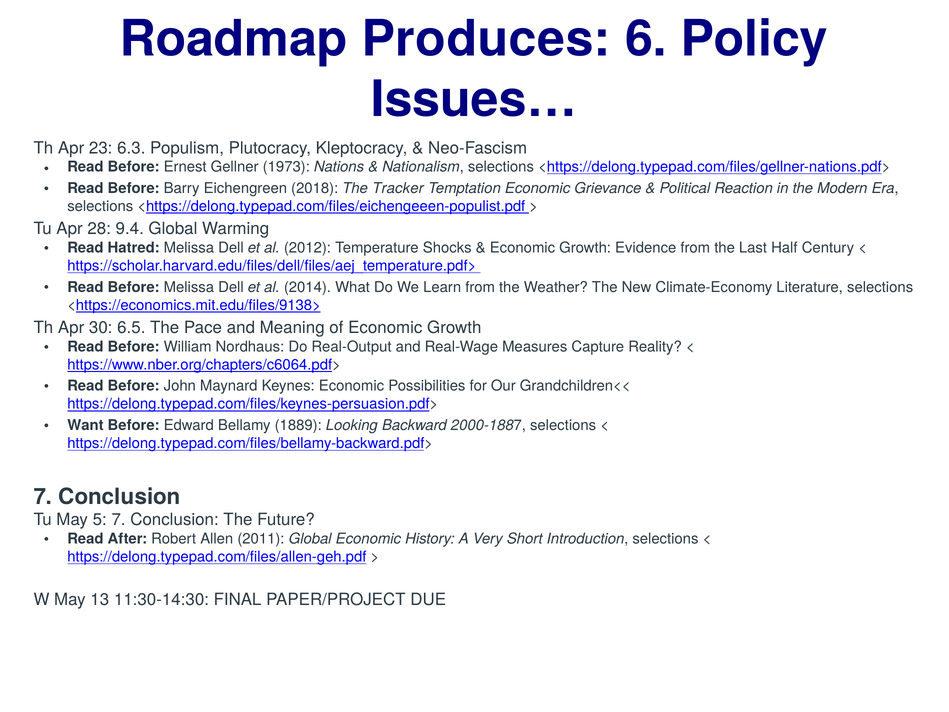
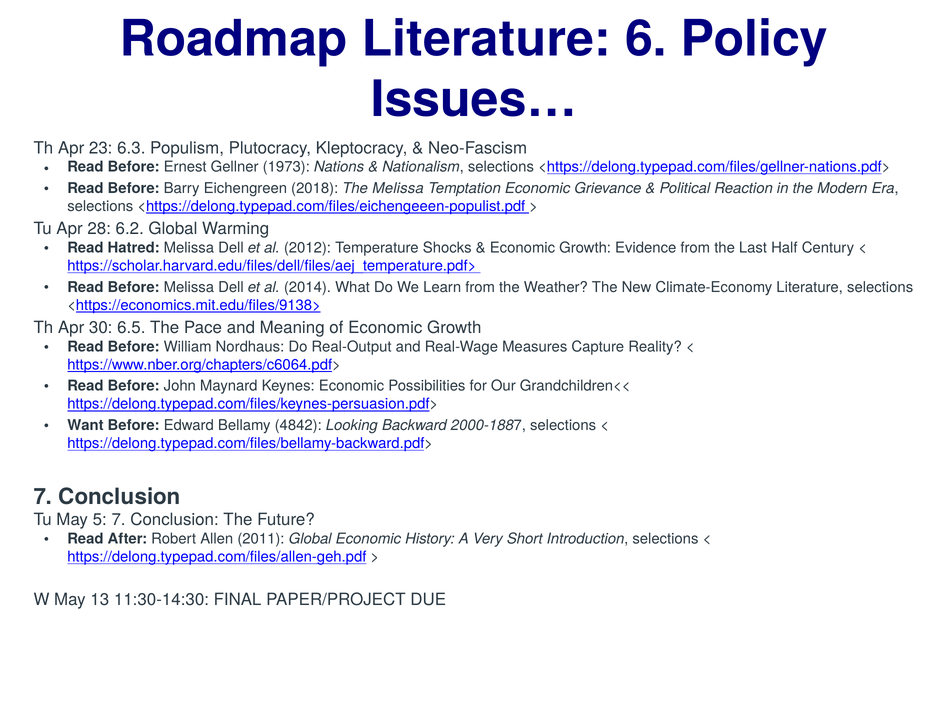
Roadmap Produces: Produces -> Literature (486, 39)
The Tracker: Tracker -> Melissa (398, 188)
9.4: 9.4 -> 6.2 (130, 229)
1889: 1889 -> 4842 (298, 425)
